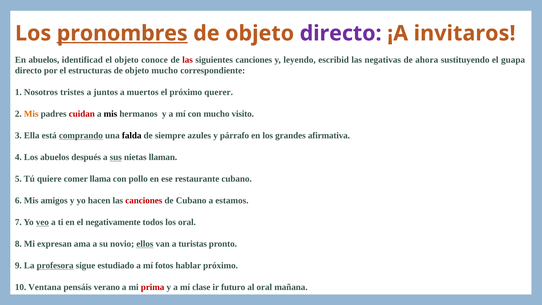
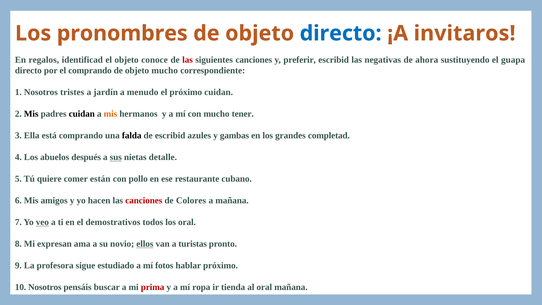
pronombres underline: present -> none (122, 33)
directo colour: purple -> blue (341, 33)
En abuelos: abuelos -> regalos (44, 60)
leyendo: leyendo -> preferir (300, 60)
el estructuras: estructuras -> comprando (90, 71)
juntos: juntos -> jardín (106, 92)
muertos: muertos -> menudo (143, 92)
próximo querer: querer -> cuidan (219, 92)
Mis colour: orange -> black (31, 114)
cuidan colour: red -> black (82, 114)
mis colour: black -> orange (110, 114)
visito: visito -> tener (243, 114)
comprando underline: present -> none (81, 136)
de siempre: siempre -> escribid (170, 136)
párrafo: párrafo -> gambas (235, 136)
afirmativa: afirmativa -> completad (329, 136)
llaman: llaman -> detalle (163, 157)
llama: llama -> están (100, 179)
de Cubano: Cubano -> Colores (191, 201)
a estamos: estamos -> mañana (232, 201)
negativamente: negativamente -> demostrativos (113, 222)
profesora underline: present -> none (55, 266)
10 Ventana: Ventana -> Nosotros (45, 287)
verano: verano -> buscar (107, 287)
clase: clase -> ropa (201, 287)
futuro: futuro -> tienda (233, 287)
